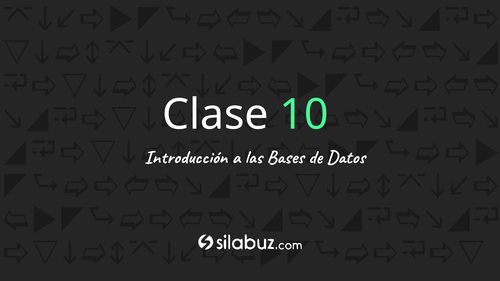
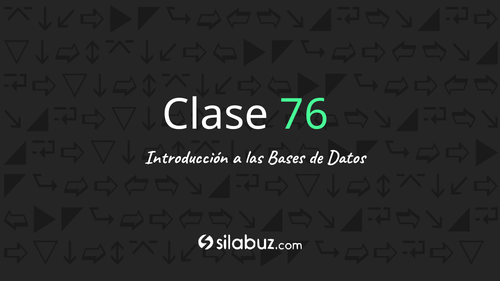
10: 10 -> 76 (304, 115)
